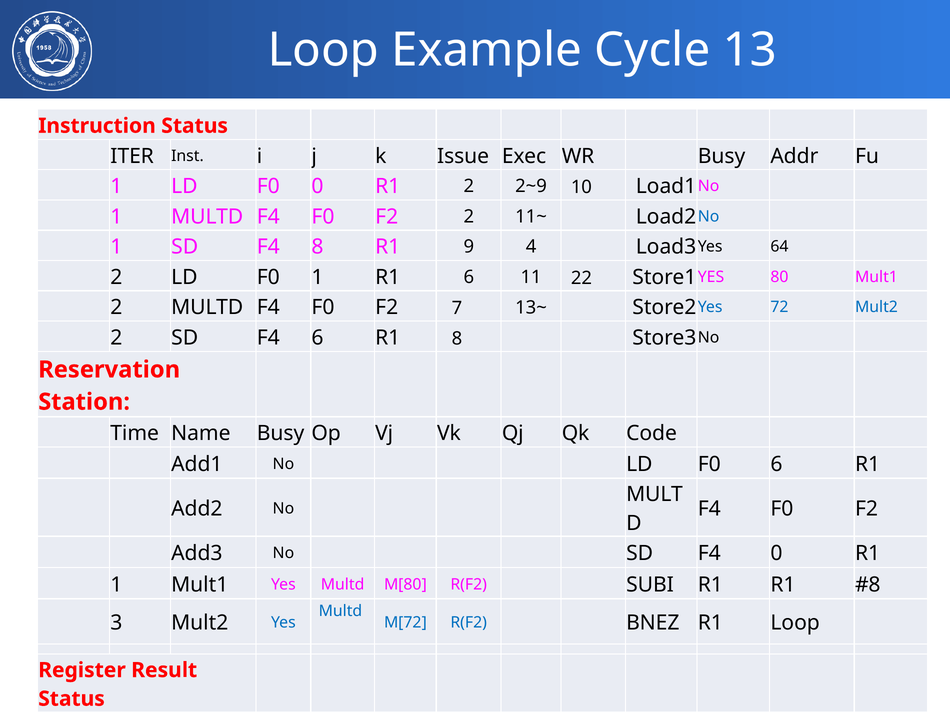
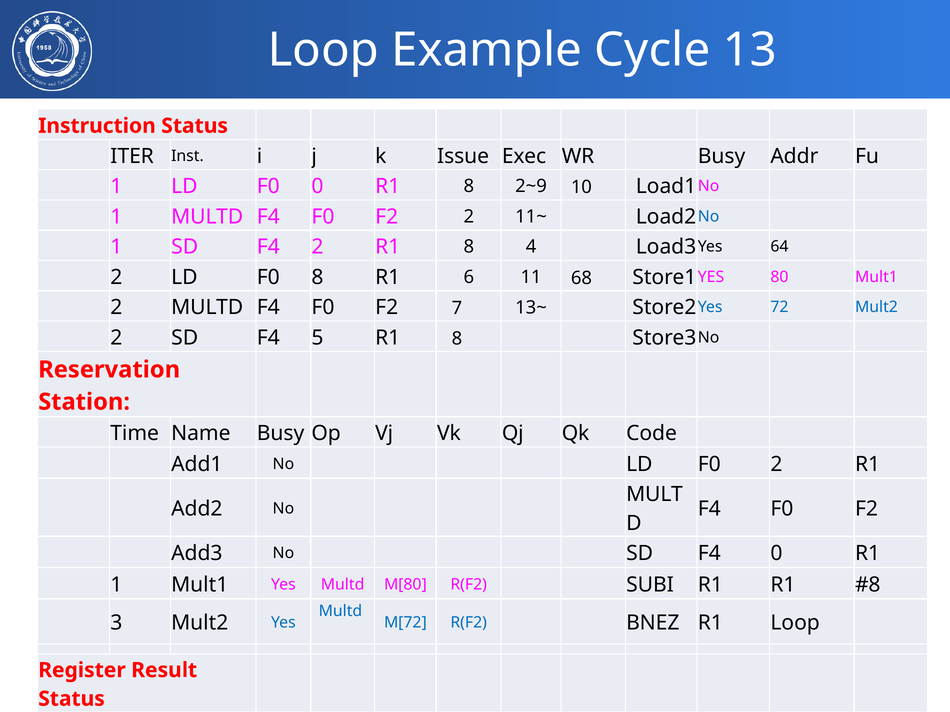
0 R1 2: 2 -> 8 (469, 186)
F4 8: 8 -> 2 (318, 247)
9: 9 -> 8 (469, 247)
F0 1: 1 -> 8 (318, 277)
22: 22 -> 68 (581, 278)
F4 6: 6 -> 5 (318, 338)
F0 6: 6 -> 2 (776, 465)
